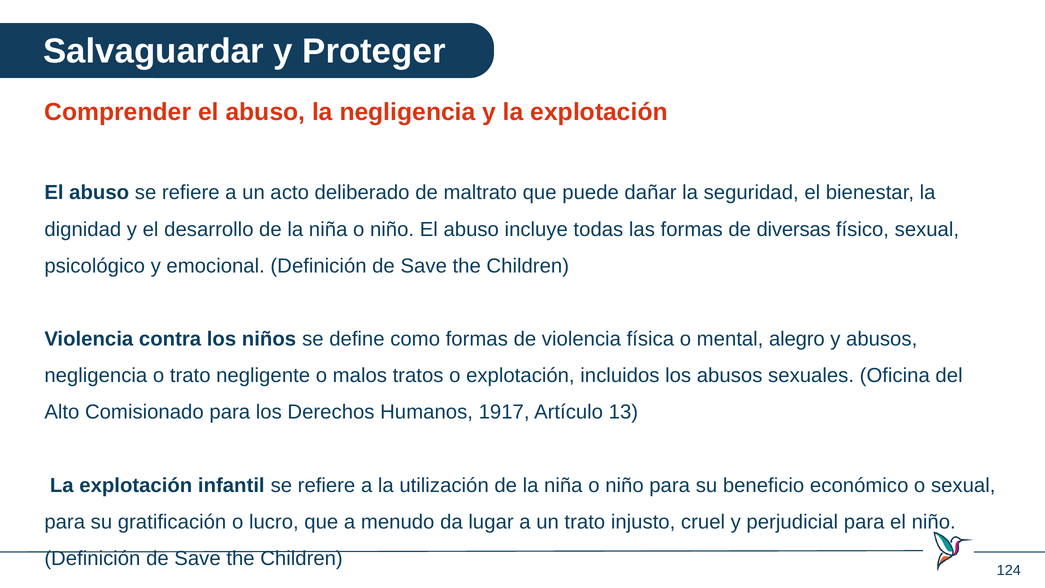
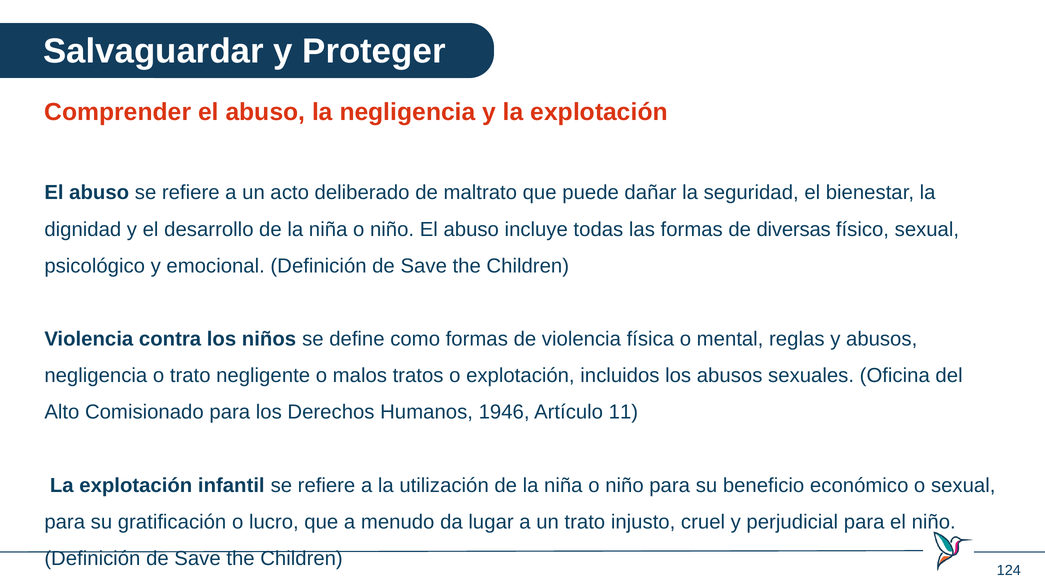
alegro: alegro -> reglas (797, 339)
1917: 1917 -> 1946 (504, 412)
13: 13 -> 11 (623, 412)
